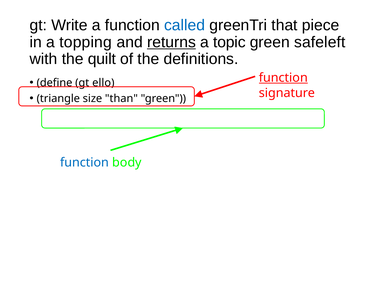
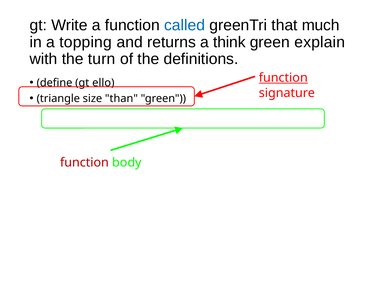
piece: piece -> much (321, 25)
returns underline: present -> none (171, 42)
topic: topic -> think (229, 42)
safeleft: safeleft -> explain (320, 42)
quilt: quilt -> turn (102, 59)
function colour: blue -> red (85, 162)
